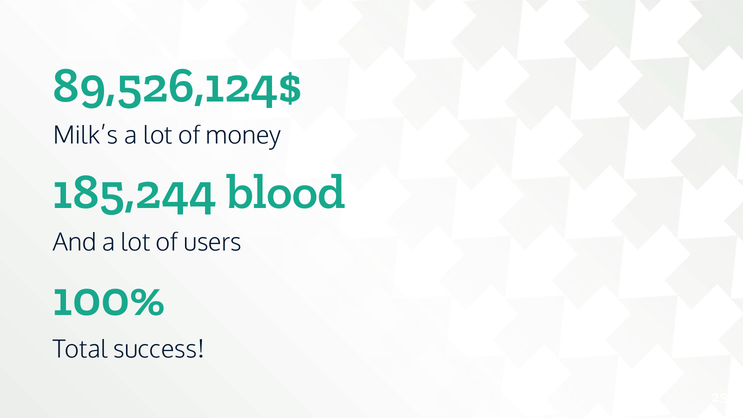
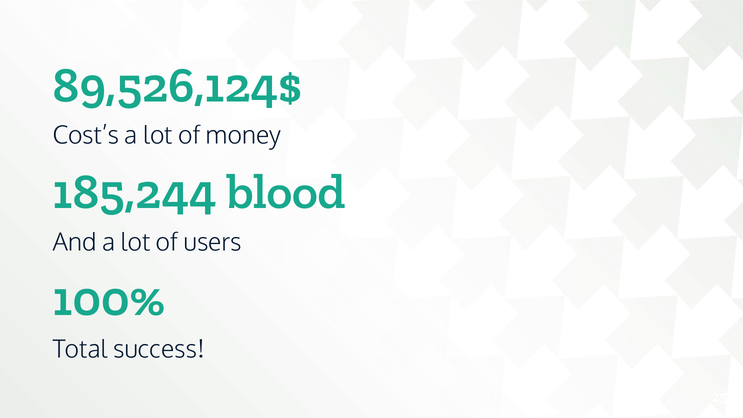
Milk’s: Milk’s -> Cost’s (86, 136)
